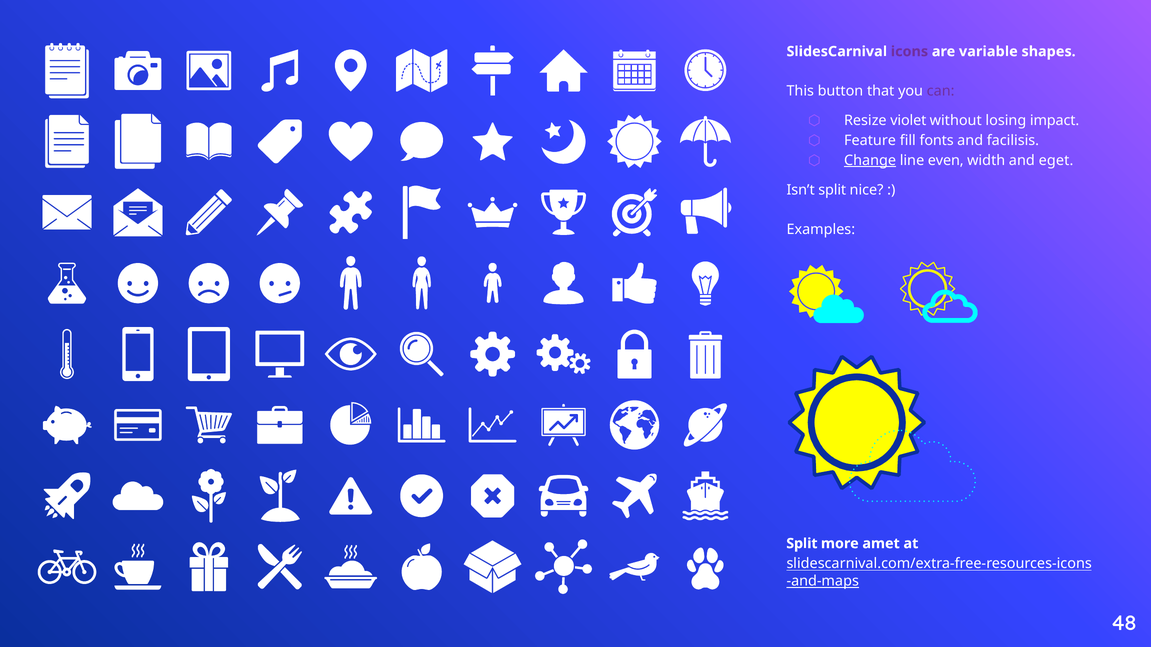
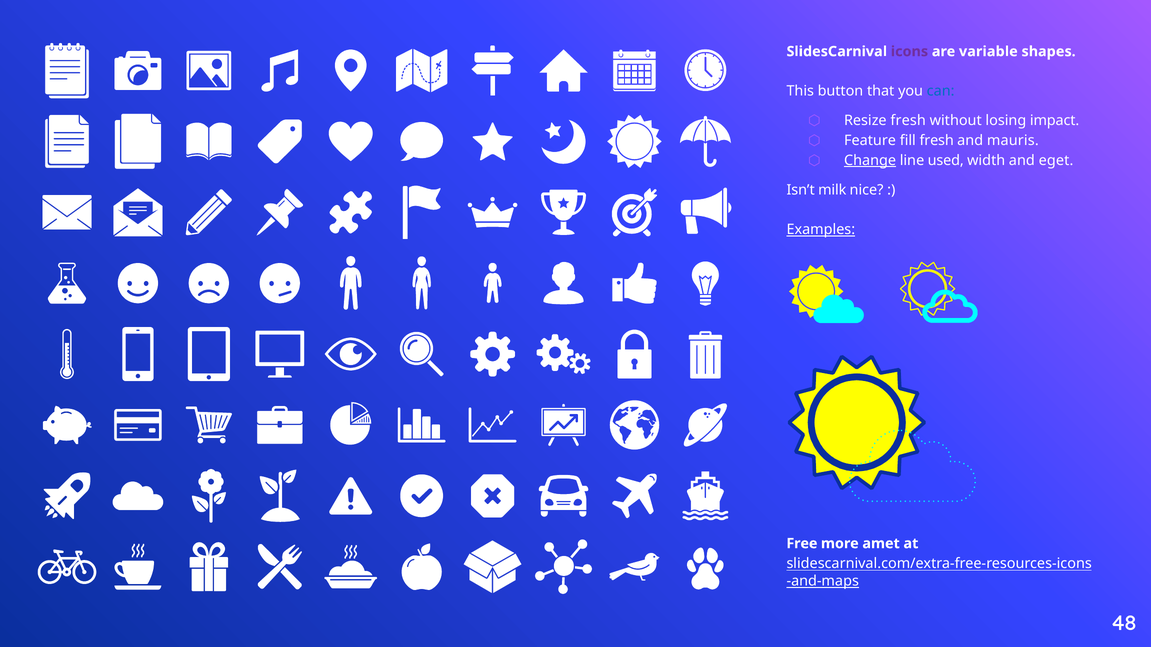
can colour: purple -> blue (941, 91)
Resize violet: violet -> fresh (908, 121)
fill fonts: fonts -> fresh (937, 141)
facilisis: facilisis -> mauris (1013, 141)
even: even -> used (946, 161)
Isn’t split: split -> milk (832, 190)
Examples underline: none -> present (821, 230)
Split: Split -> Free (802, 544)
